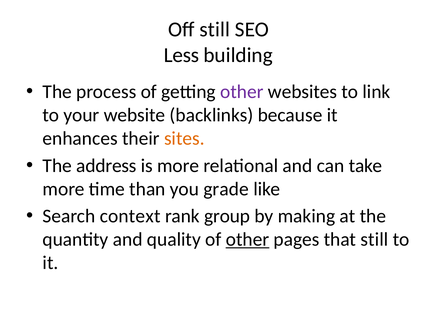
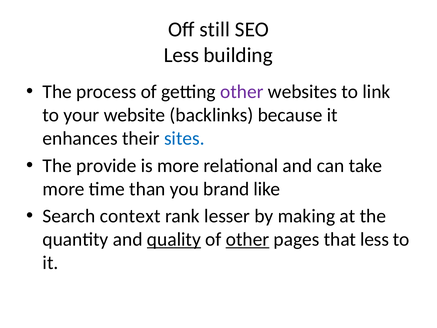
sites colour: orange -> blue (184, 138)
address: address -> provide (106, 165)
grade: grade -> brand (226, 189)
group: group -> lesser (227, 216)
quality underline: none -> present (174, 239)
that still: still -> less (375, 239)
